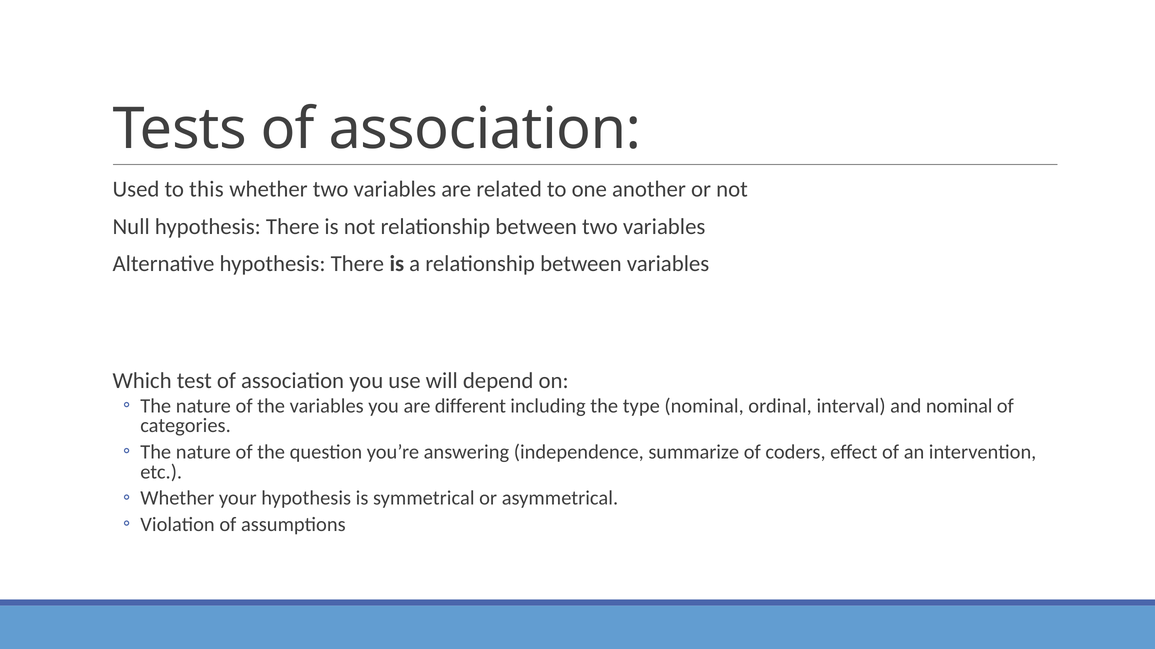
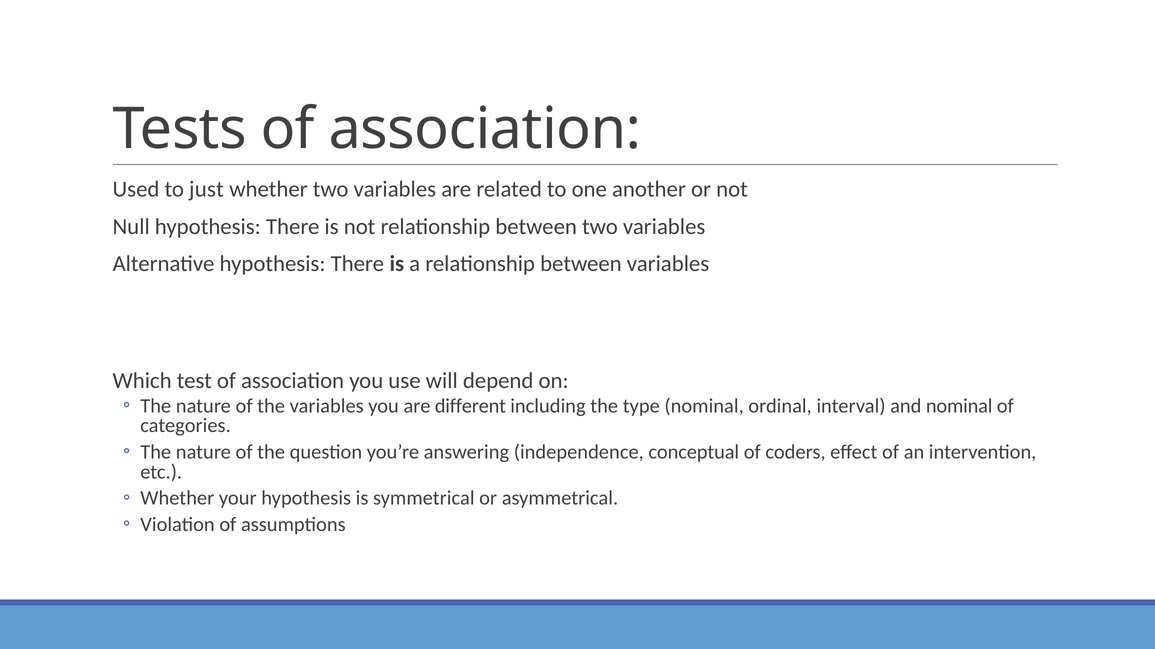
this: this -> just (206, 189)
summarize: summarize -> conceptual (694, 453)
